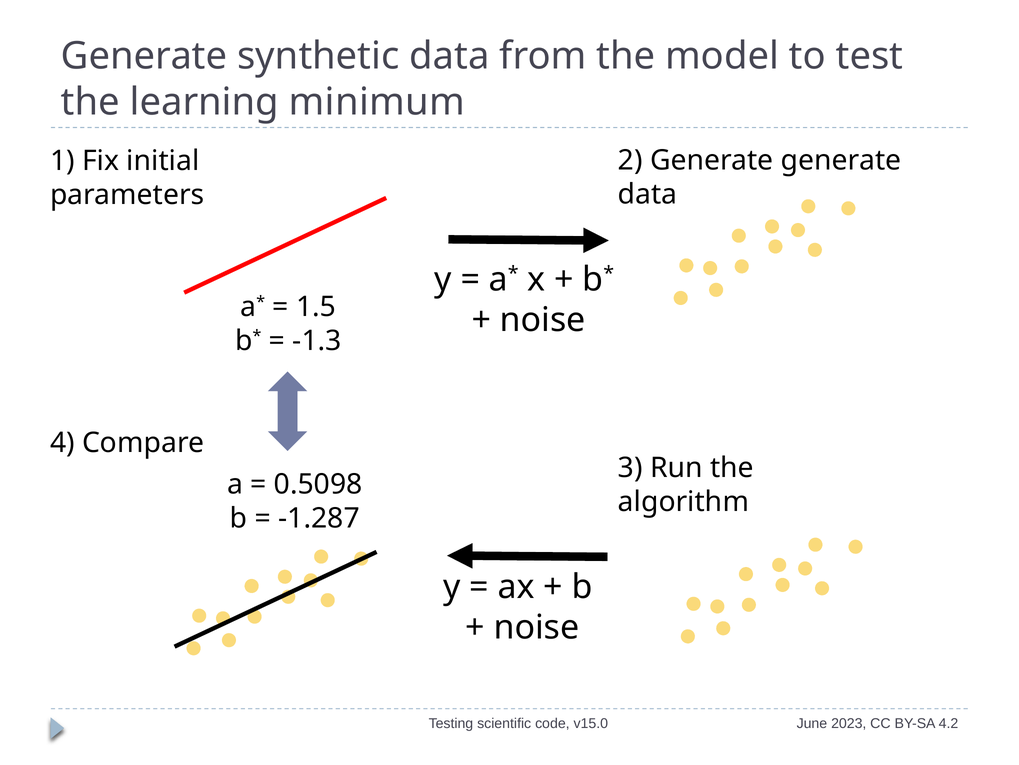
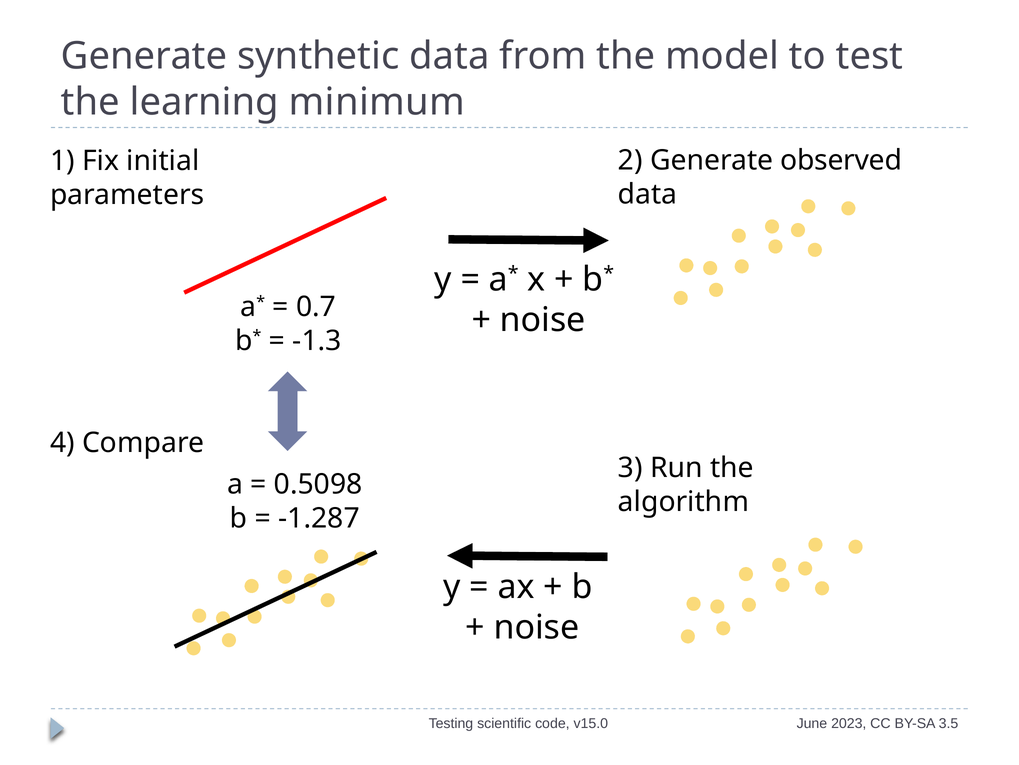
Generate generate: generate -> observed (841, 160)
1.5: 1.5 -> 0.7 (316, 307)
4.2: 4.2 -> 3.5 (948, 723)
